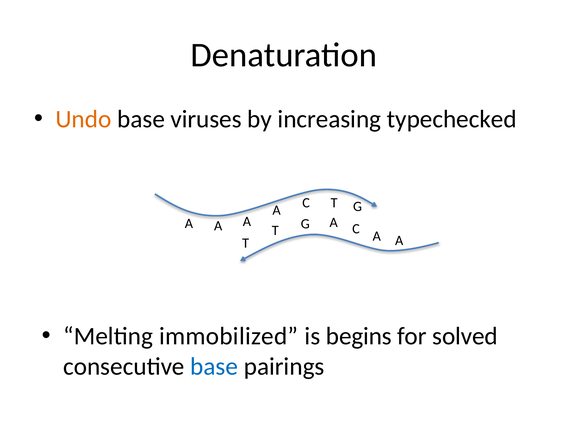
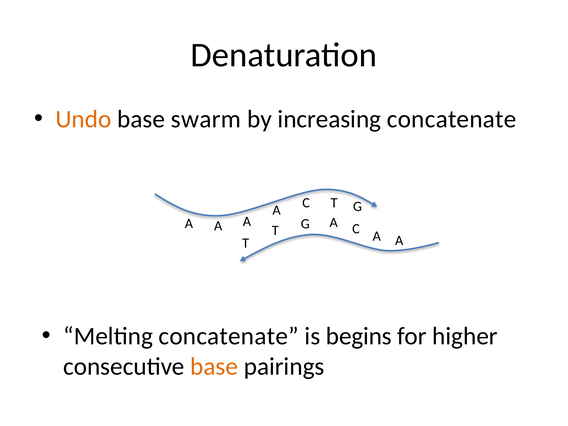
viruses: viruses -> swarm (206, 119)
increasing typechecked: typechecked -> concatenate (452, 119)
Melting immobilized: immobilized -> concatenate (229, 336)
solved: solved -> higher (465, 336)
base colour: blue -> orange (214, 366)
